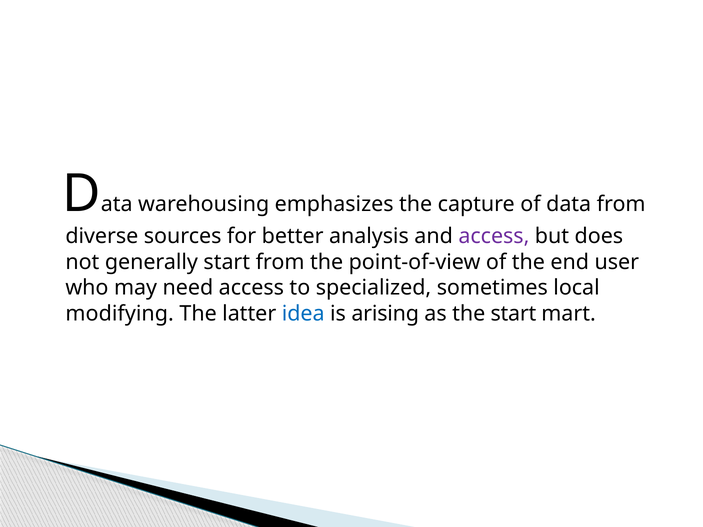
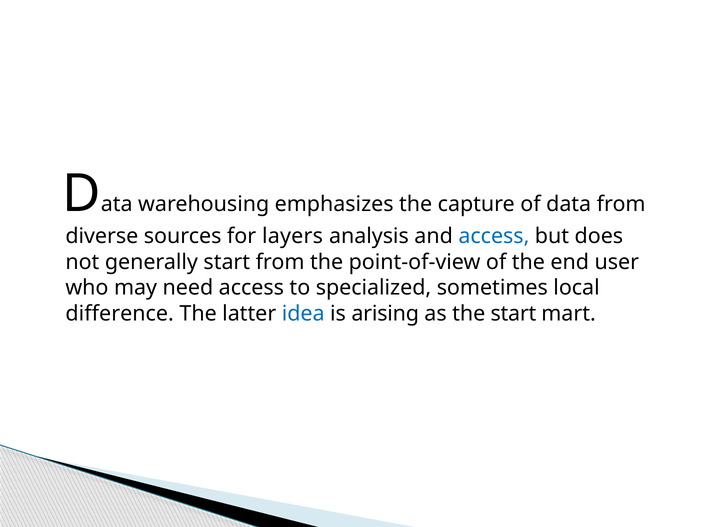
better: better -> layers (292, 236)
access colour: purple -> blue (494, 236)
modifying: modifying -> difference (120, 314)
